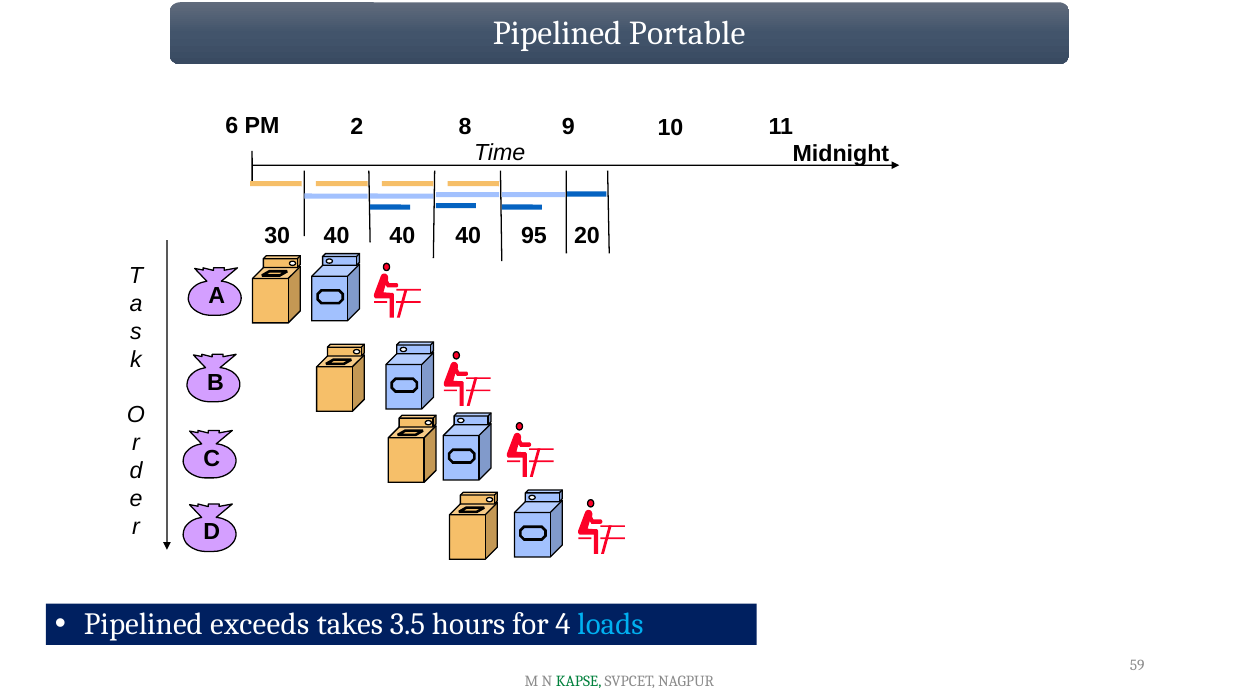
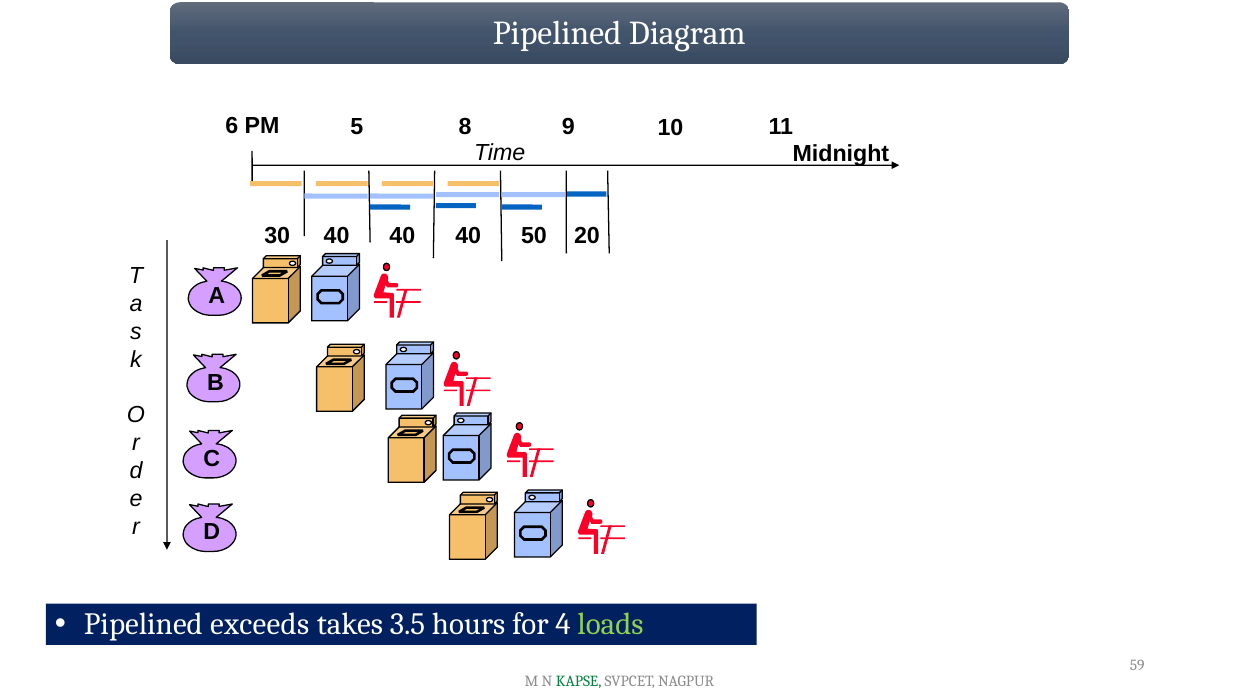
Portable: Portable -> Diagram (687, 33)
2: 2 -> 5 (357, 127)
95: 95 -> 50 (534, 236)
loads colour: light blue -> light green (610, 625)
